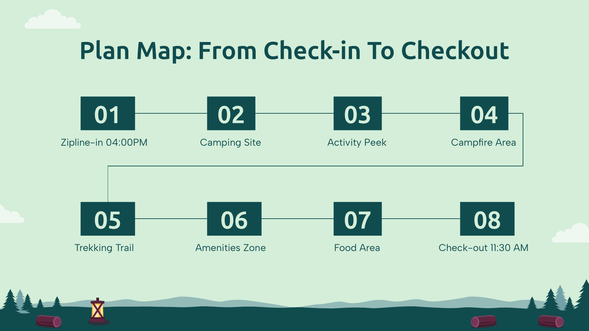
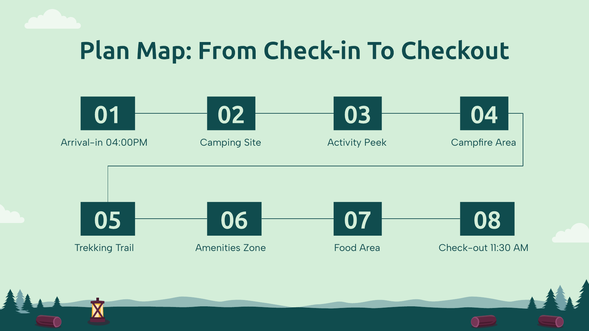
Zipline-in: Zipline-in -> Arrival-in (82, 143)
